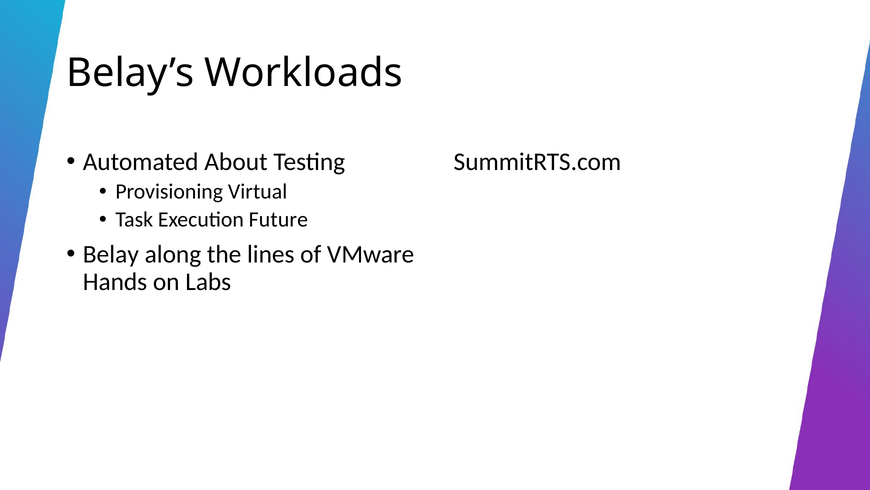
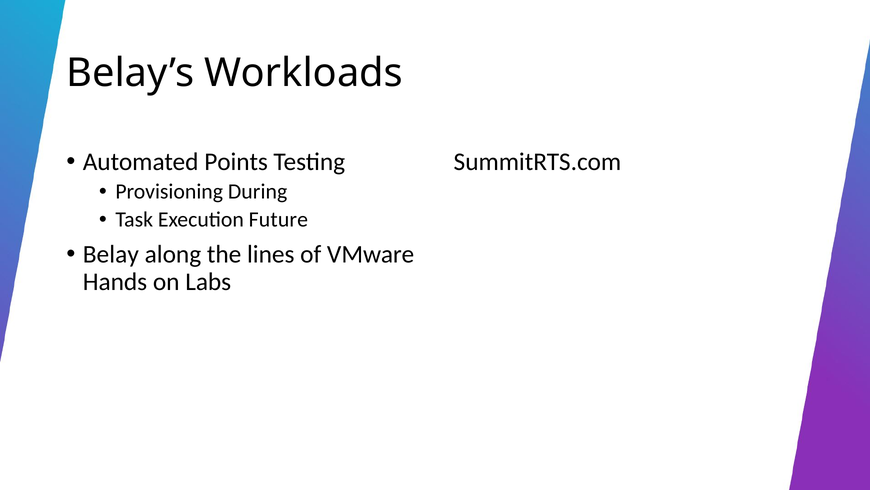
About: About -> Points (236, 162)
Virtual: Virtual -> During (258, 192)
